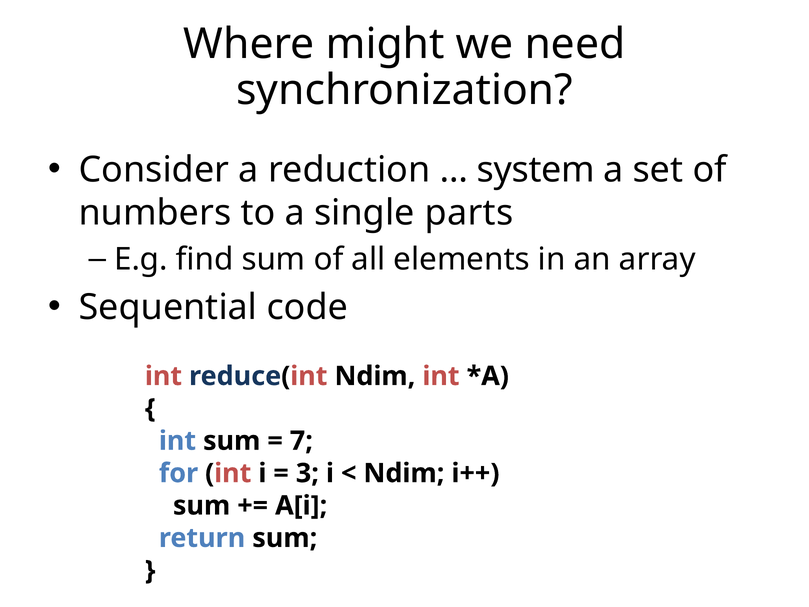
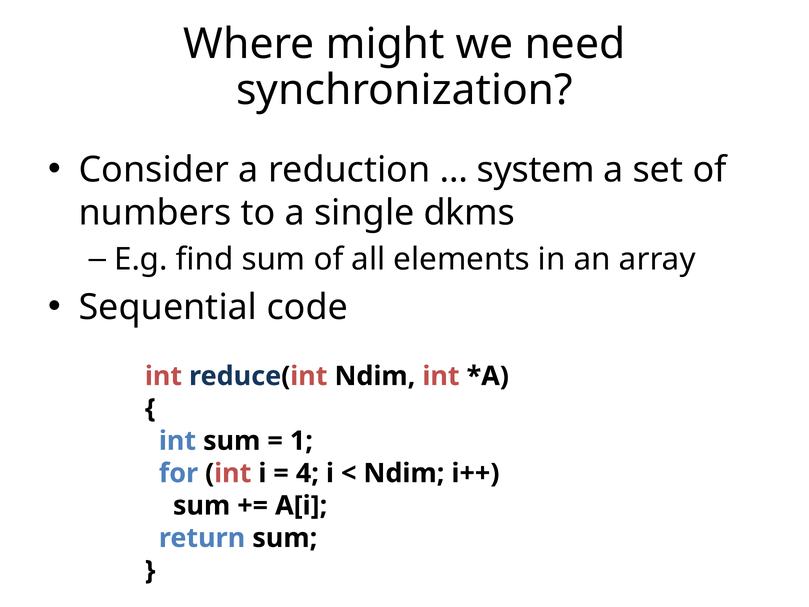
parts: parts -> dkms (469, 213)
7: 7 -> 1 (301, 441)
3: 3 -> 4 (307, 473)
